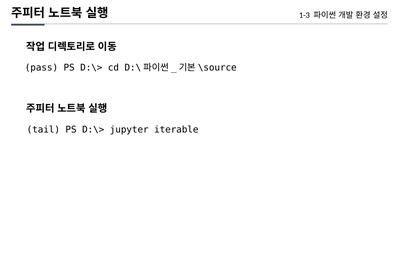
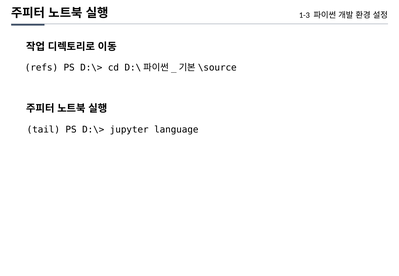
pass: pass -> refs (41, 68)
iterable: iterable -> language (176, 130)
